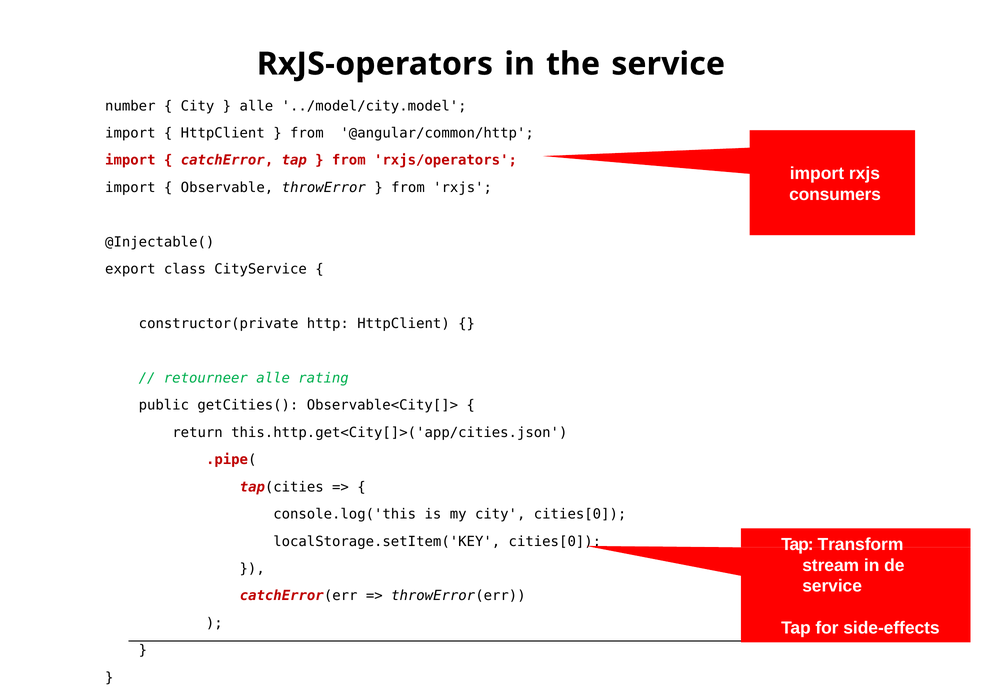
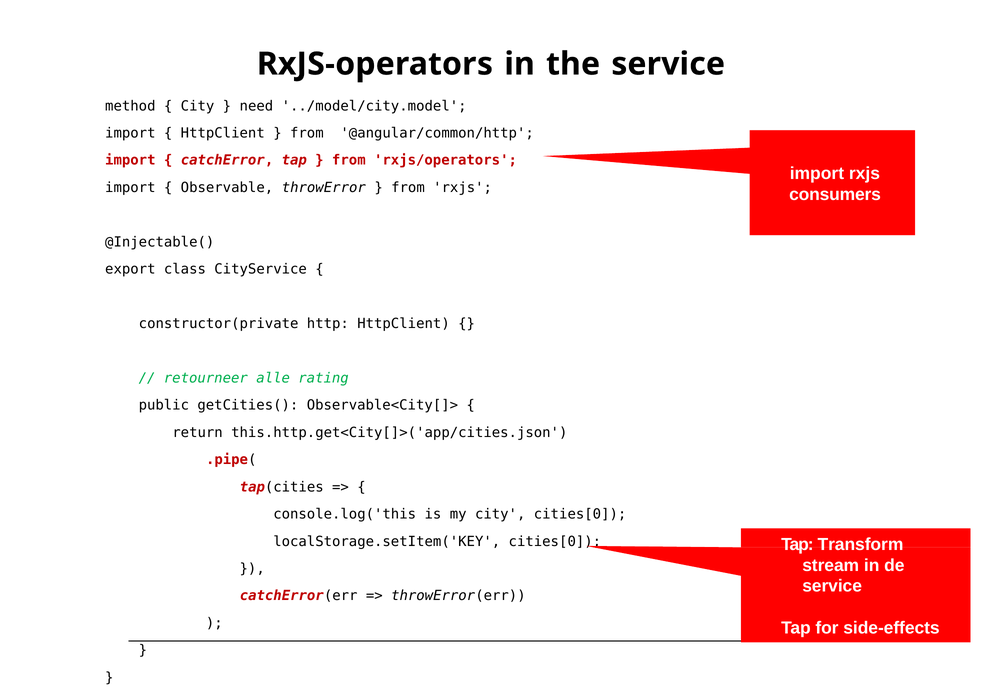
number: number -> method (130, 106)
alle: alle -> need (256, 106)
